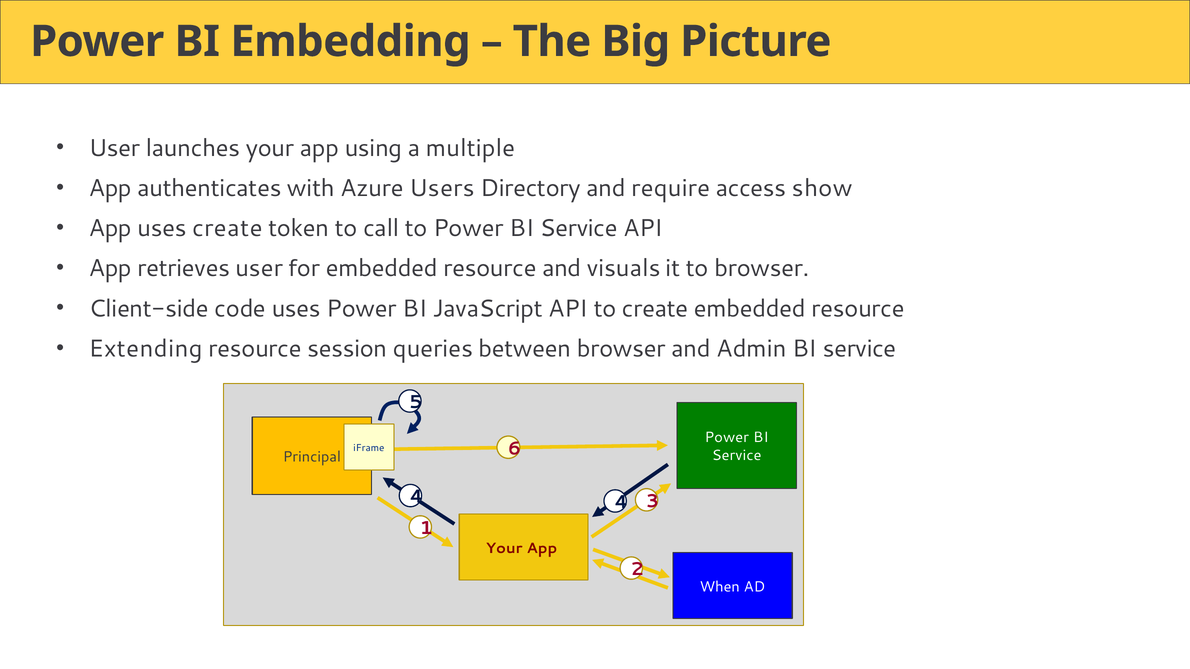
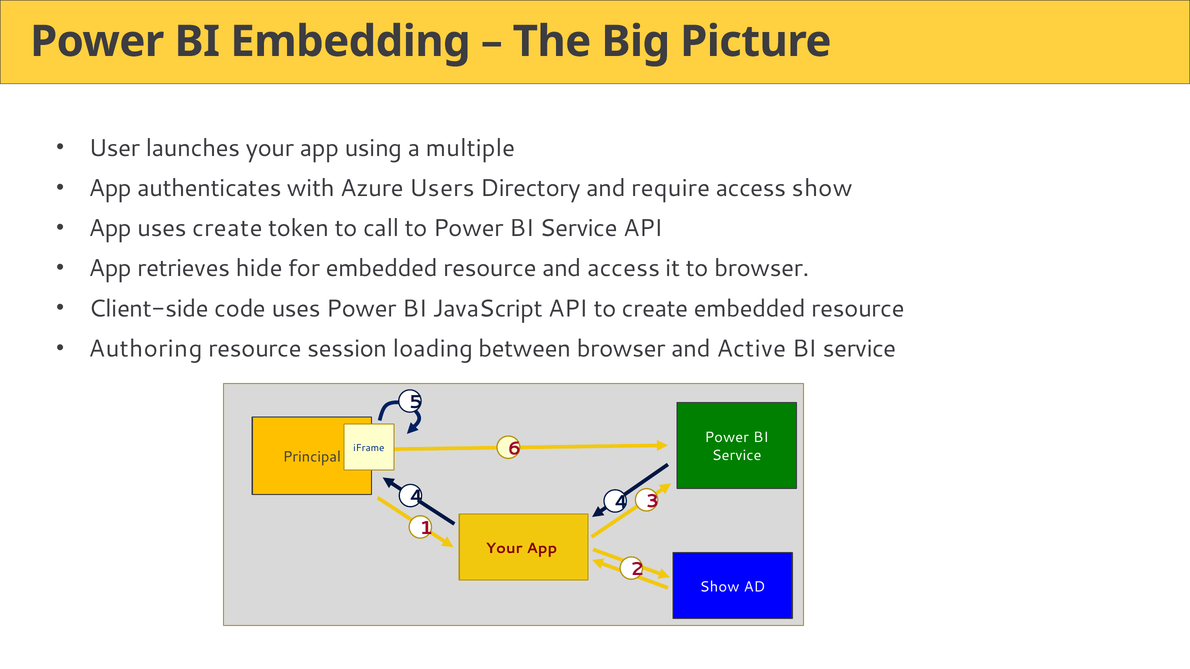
retrieves user: user -> hide (259, 269)
and visuals: visuals -> access (624, 269)
Extending: Extending -> Authoring (146, 349)
queries: queries -> loading (433, 349)
Admin: Admin -> Active (751, 349)
When: When -> Show (720, 587)
